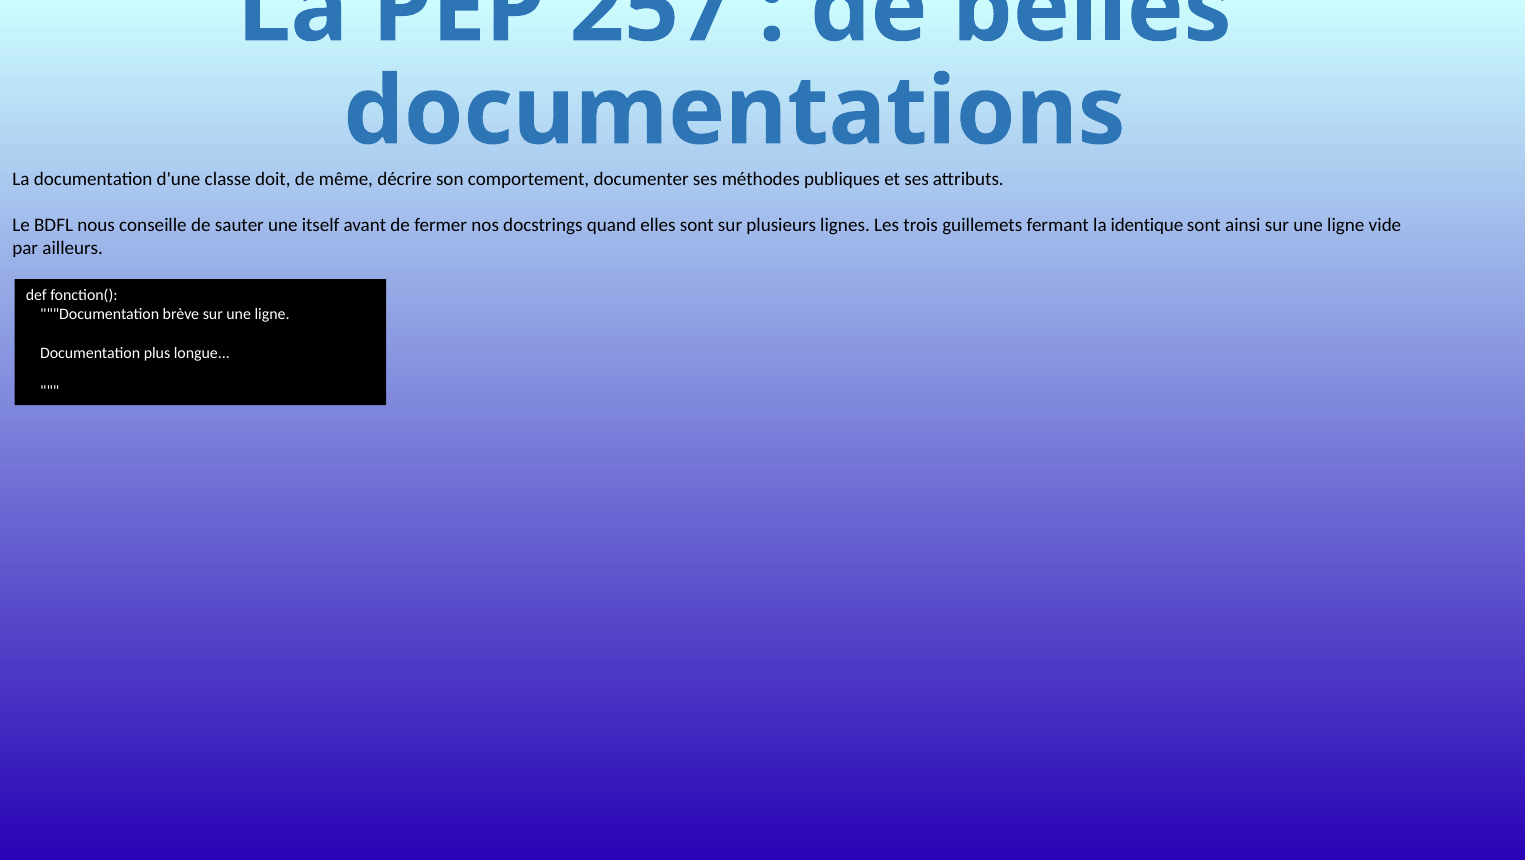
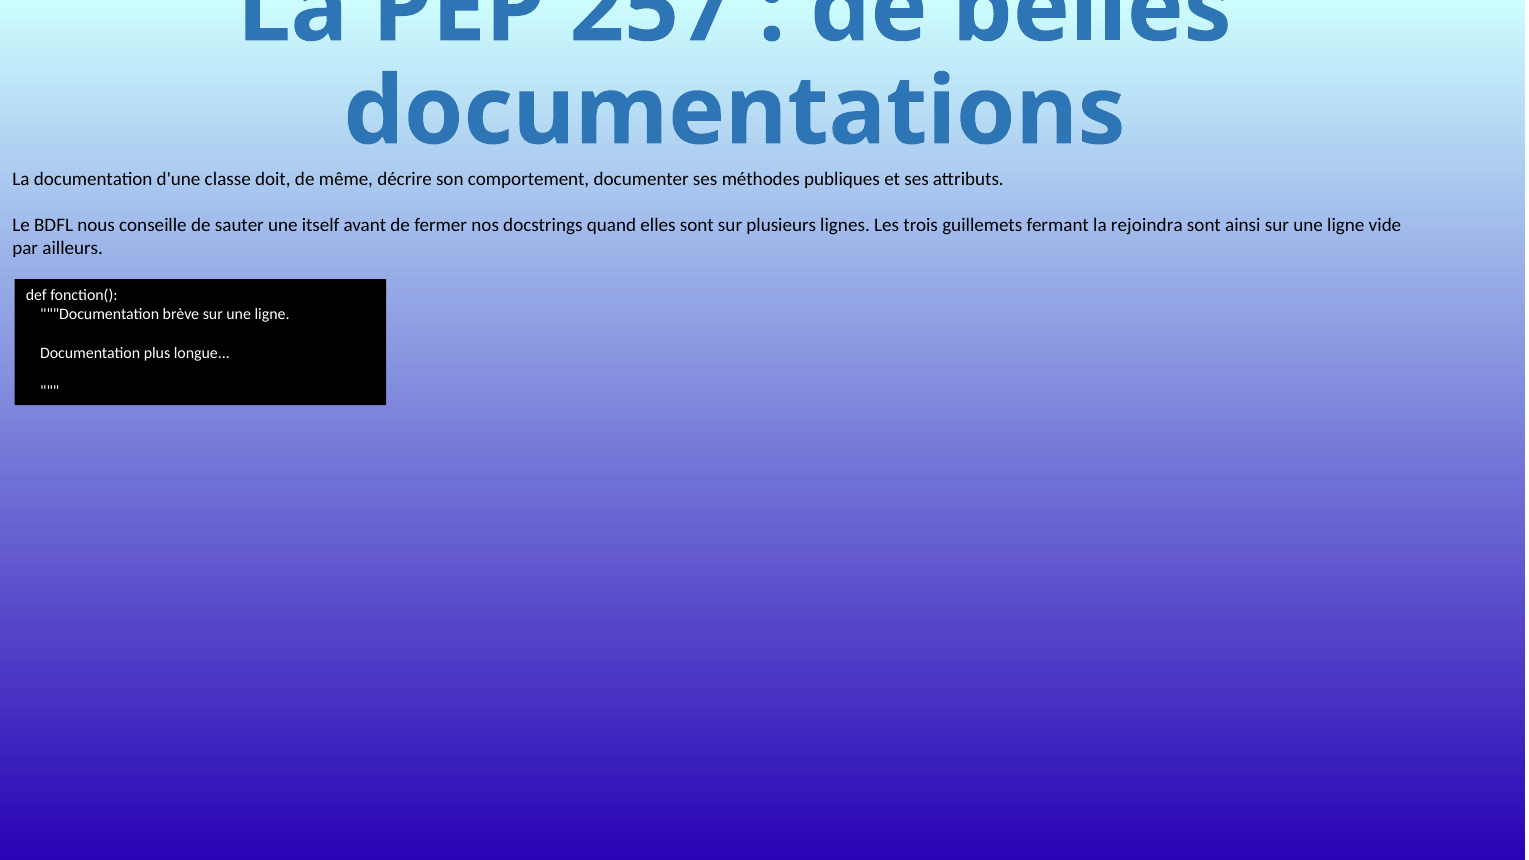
identique: identique -> rejoindra (1147, 225)
